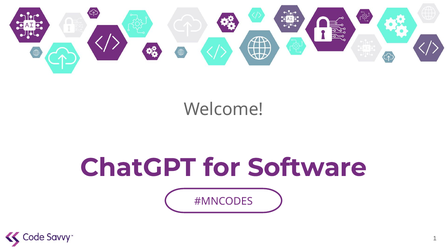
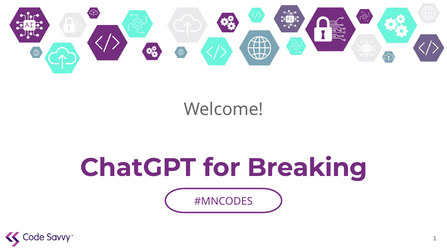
Software: Software -> Breaking (307, 167)
